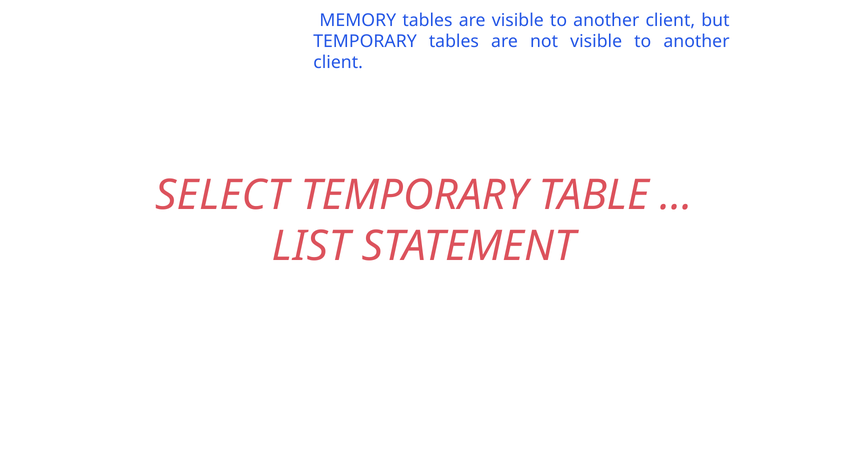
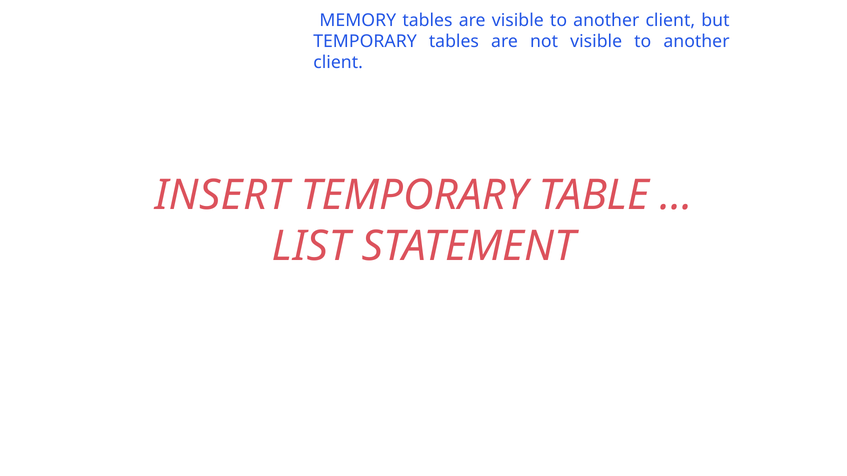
SELECT: SELECT -> INSERT (222, 196)
